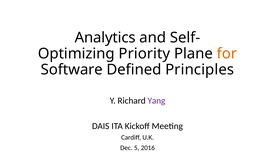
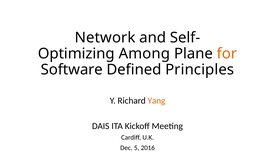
Analytics: Analytics -> Network (105, 38)
Priority: Priority -> Among (144, 54)
Yang colour: purple -> orange (156, 101)
